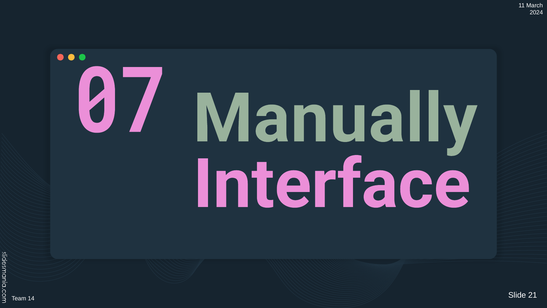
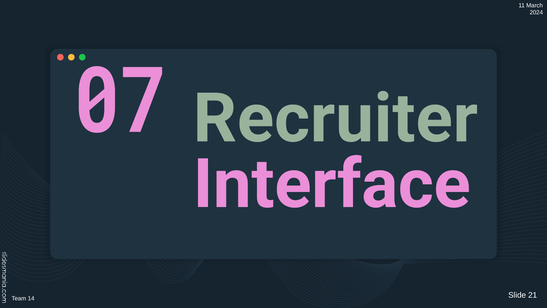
Manually: Manually -> Recruiter (335, 119)
